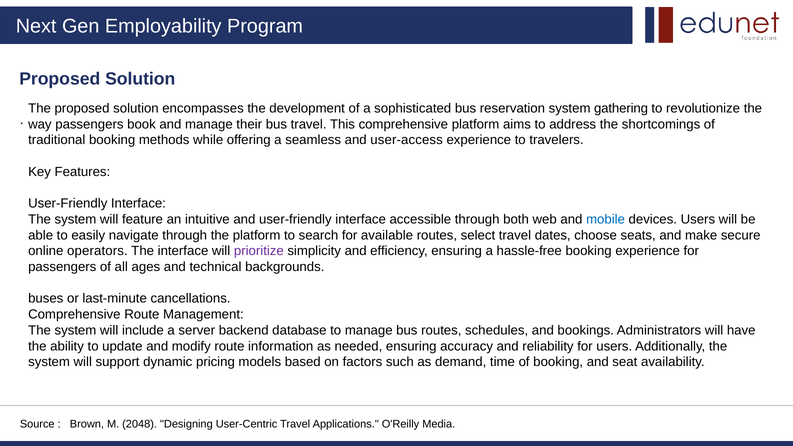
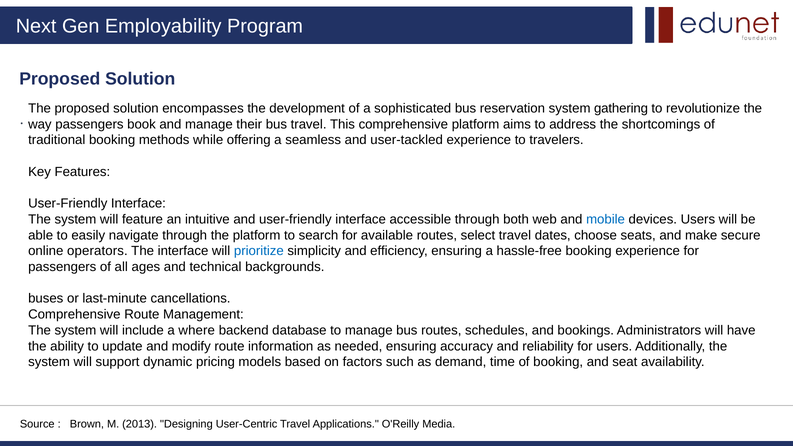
user-access: user-access -> user-tackled (407, 140)
prioritize colour: purple -> blue (259, 251)
server: server -> where (197, 330)
2048: 2048 -> 2013 (140, 424)
